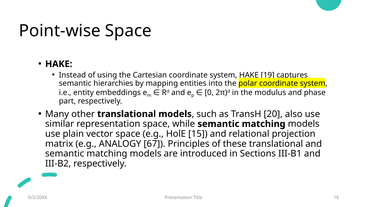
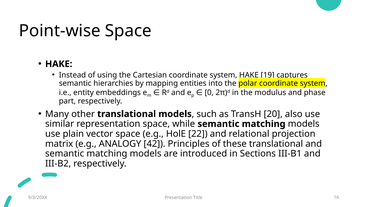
15: 15 -> 22 (198, 133)
67: 67 -> 42 (154, 143)
